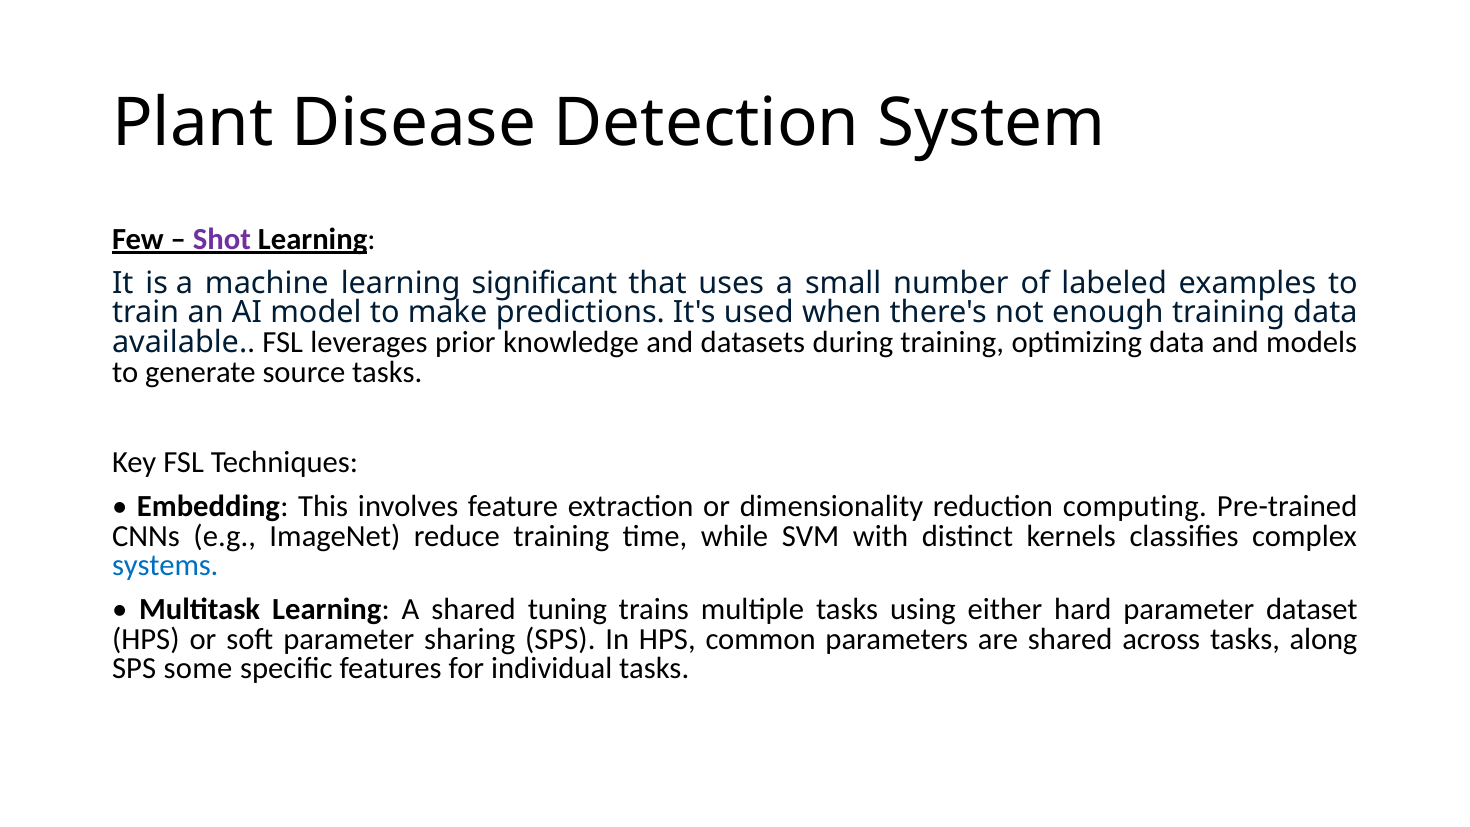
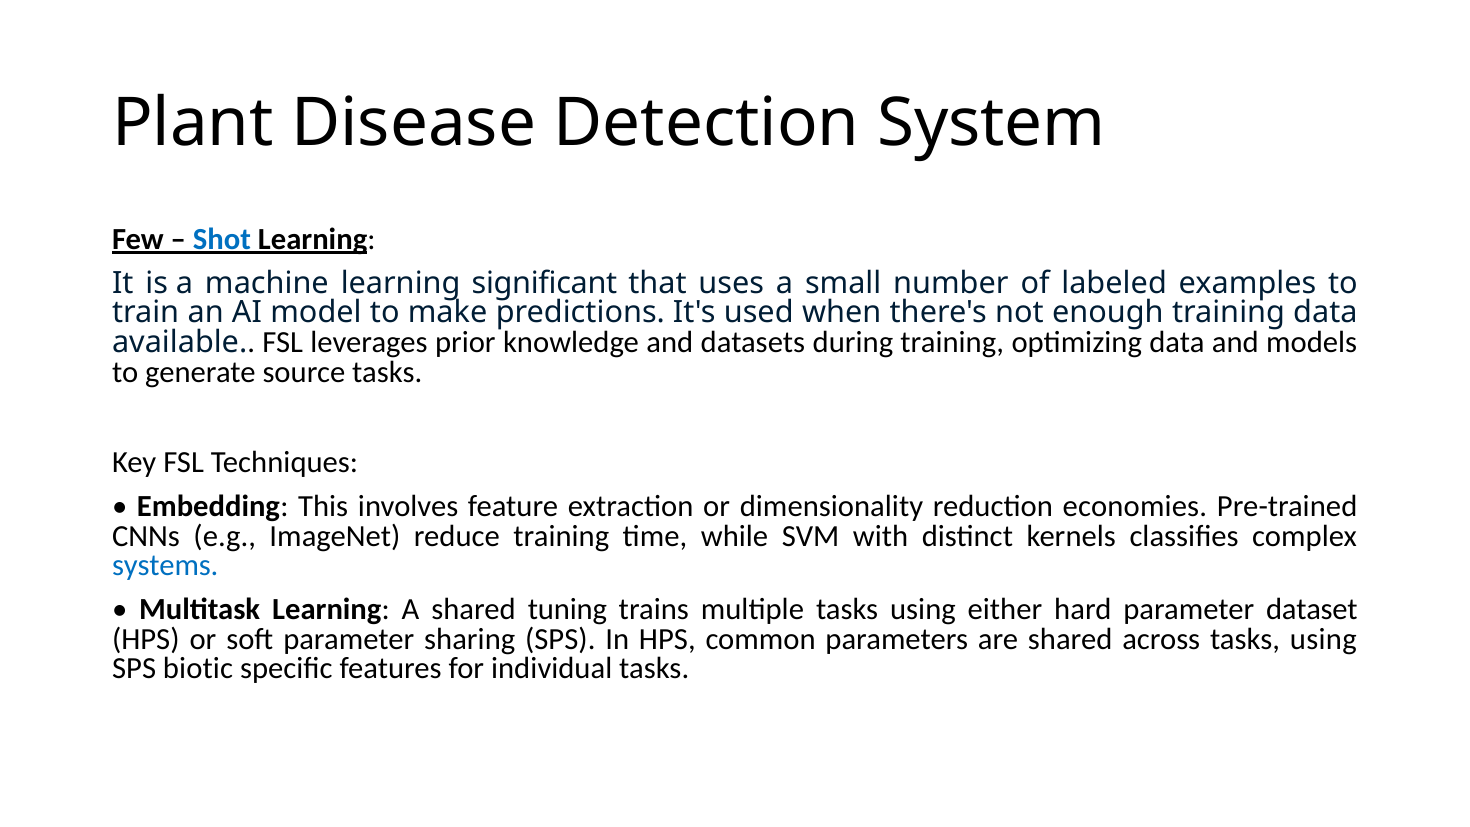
Shot colour: purple -> blue (222, 239)
computing: computing -> economies (1135, 506)
across tasks along: along -> using (1323, 639)
some: some -> biotic (198, 669)
